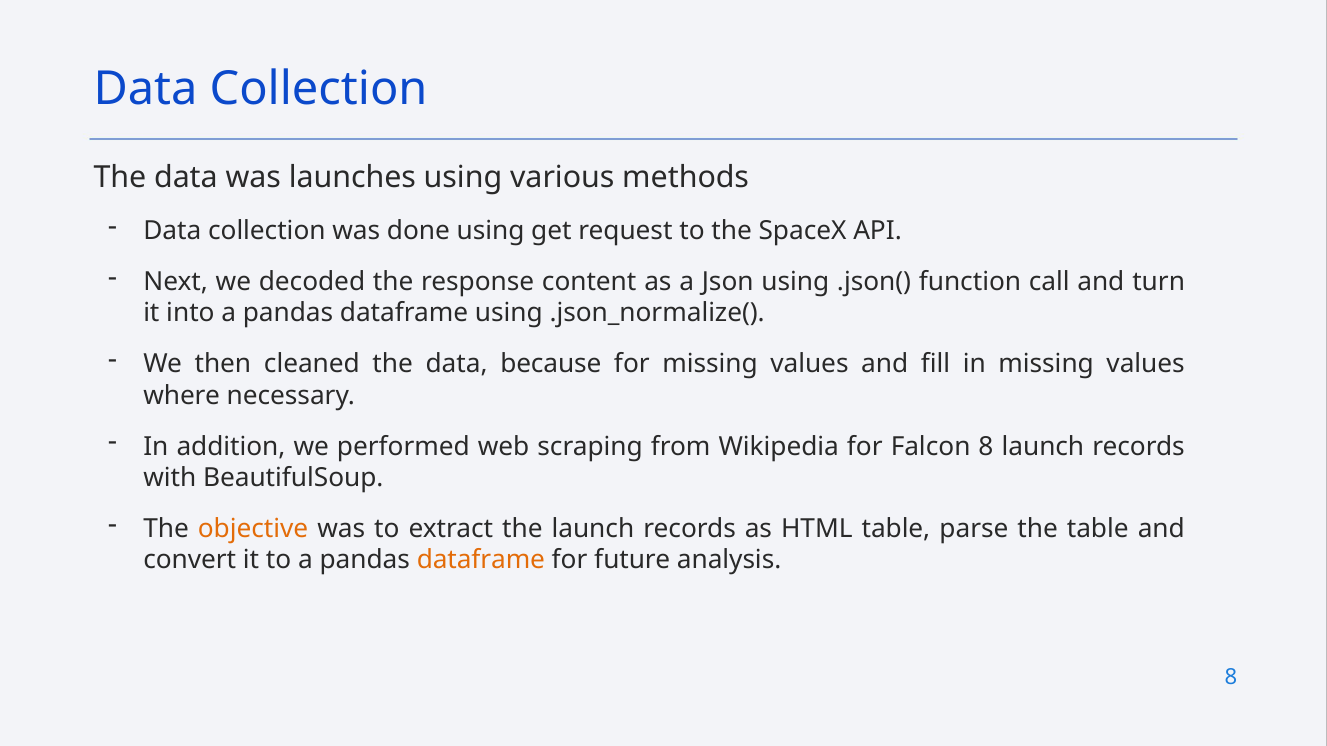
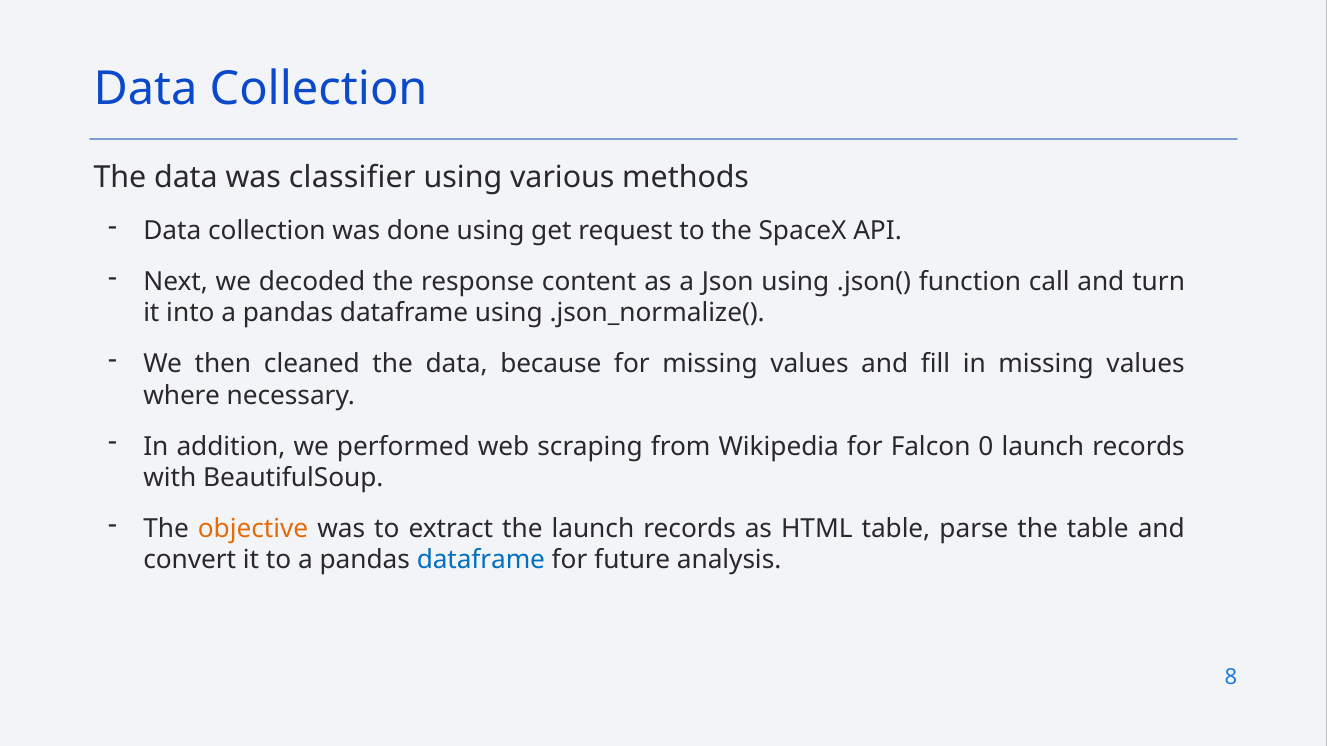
launches: launches -> classifier (352, 178)
Falcon 8: 8 -> 0 (986, 447)
dataframe colour: orange -> blue (481, 561)
